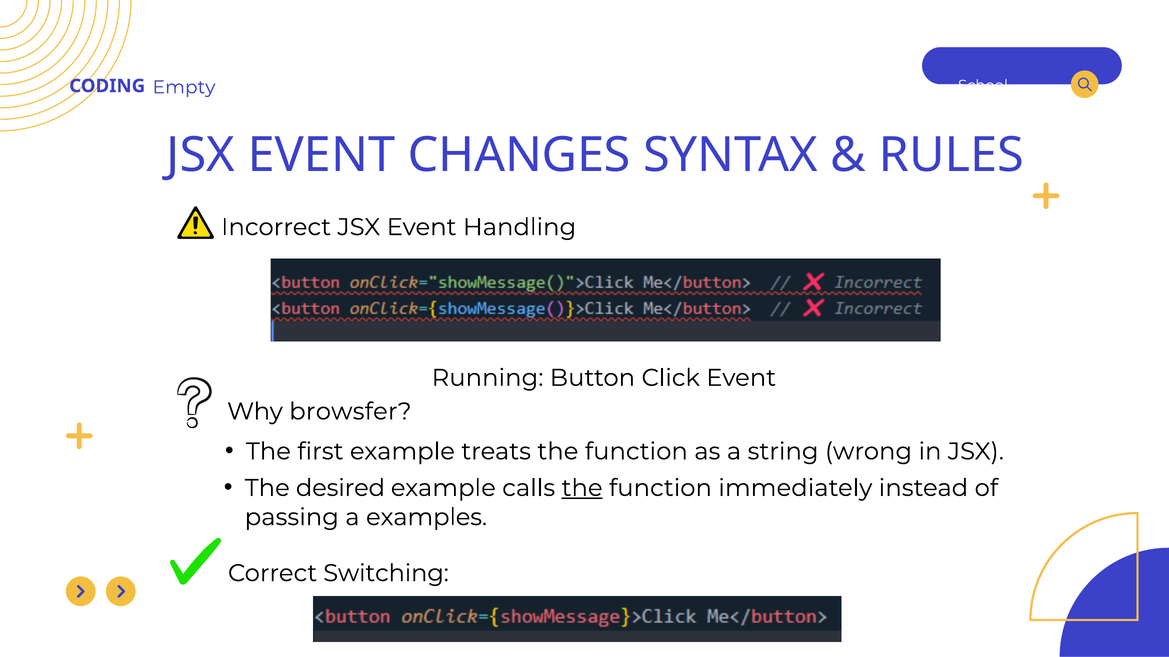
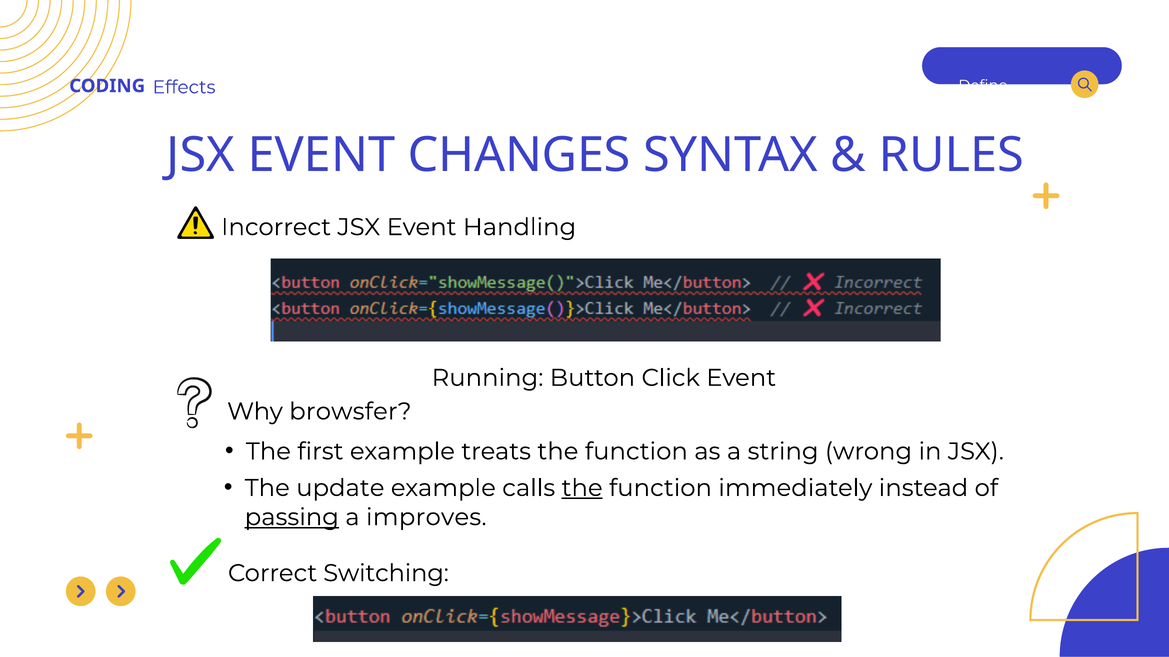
School: School -> Define (983, 85)
Empty: Empty -> Effects (184, 87)
desired: desired -> update (340, 488)
passing underline: none -> present (292, 518)
examples: examples -> improves (426, 518)
